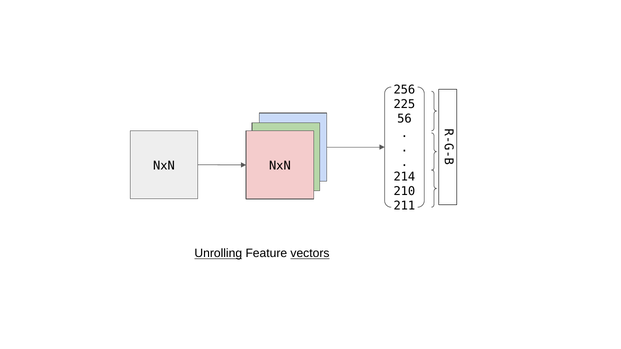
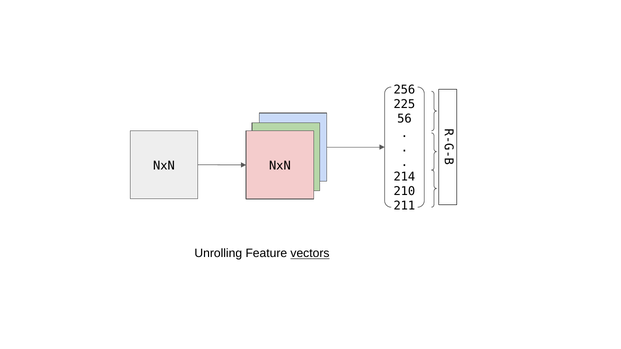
Unrolling underline: present -> none (218, 254)
